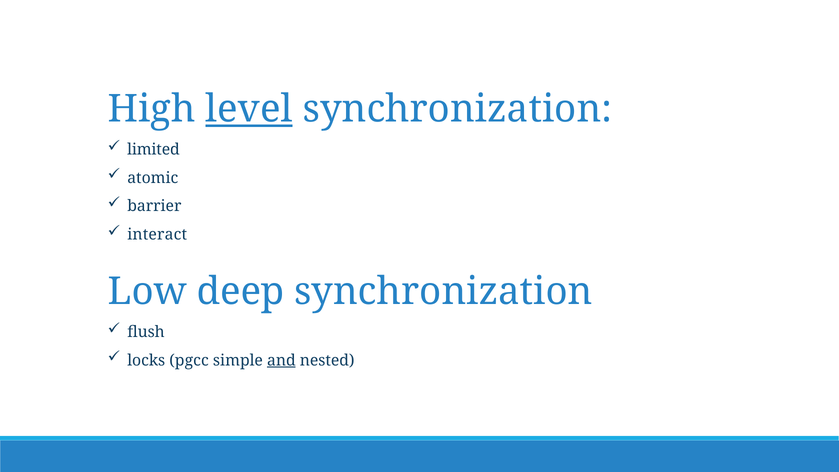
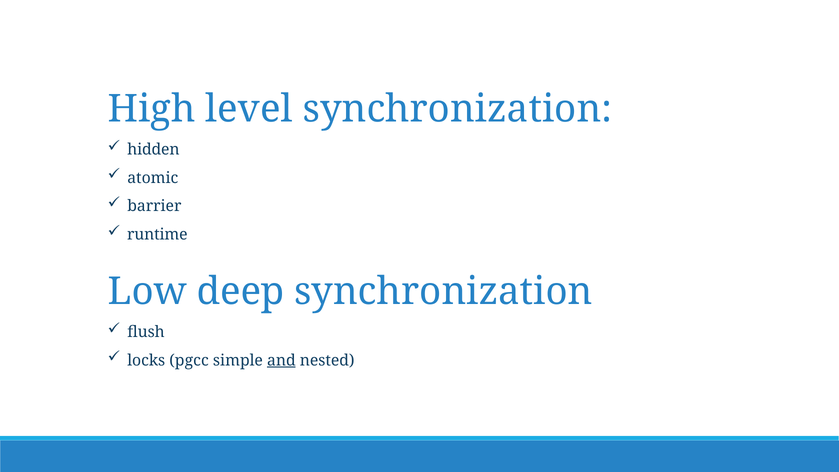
level underline: present -> none (249, 109)
limited: limited -> hidden (153, 150)
interact: interact -> runtime (157, 234)
